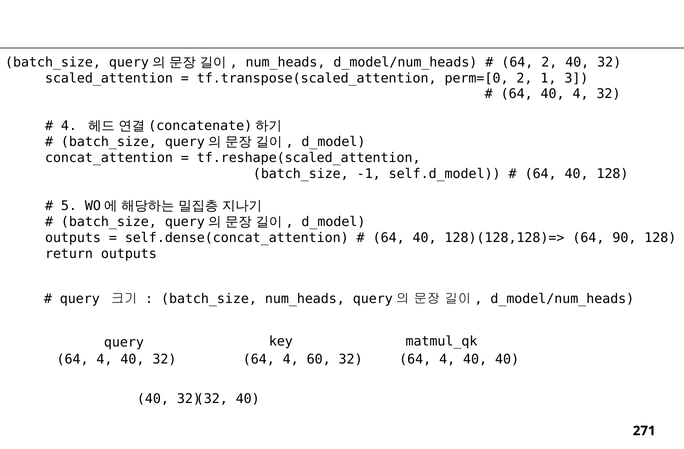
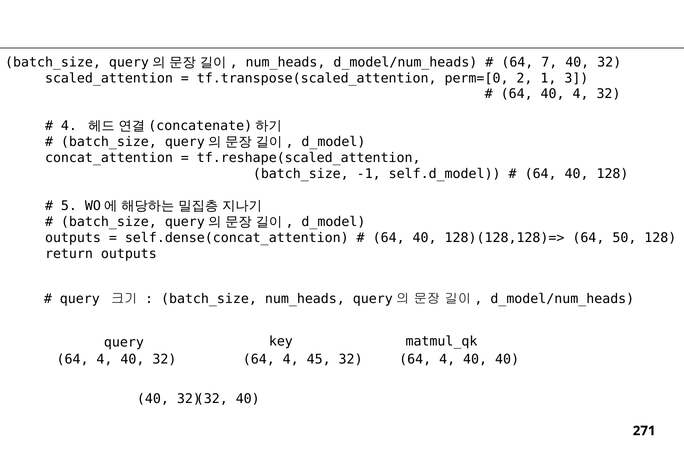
64 2: 2 -> 7 (549, 62)
90: 90 -> 50 (624, 238)
60: 60 -> 45 (319, 359)
